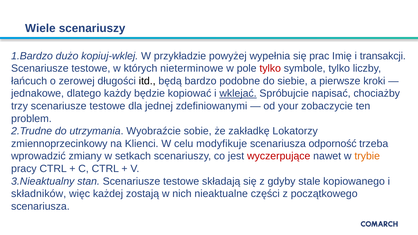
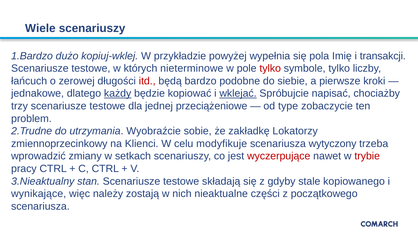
prac: prac -> pola (319, 56)
itd colour: black -> red (147, 81)
każdy underline: none -> present (118, 94)
zdefiniowanymi: zdefiniowanymi -> przeciążeniowe (212, 106)
your: your -> type (288, 106)
odporność: odporność -> wytyczony (333, 144)
trybie colour: orange -> red (367, 156)
składników: składników -> wynikające (39, 194)
każdej: każdej -> należy (108, 194)
